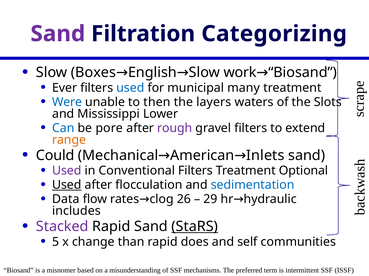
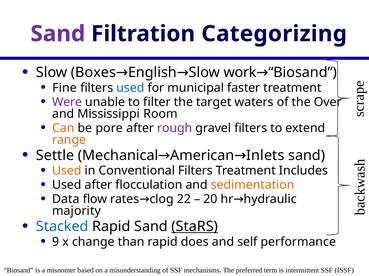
Ever: Ever -> Fine (65, 88)
many: many -> faster (244, 88)
Were colour: blue -> purple (67, 102)
then: then -> filter (157, 102)
layers: layers -> target (214, 102)
Slots: Slots -> Over (328, 102)
Lower: Lower -> Room (160, 114)
Can colour: blue -> orange (63, 128)
Could: Could -> Settle (55, 156)
Used colour: purple -> orange (67, 171)
Optional: Optional -> Includes (303, 171)
Used underline: present -> none (67, 185)
sedimentation colour: blue -> orange (253, 185)
26: 26 -> 22 (184, 200)
29: 29 -> 20 (210, 200)
includes: includes -> majority (76, 211)
Stacked colour: purple -> blue (62, 227)
5: 5 -> 9 (56, 242)
communities: communities -> performance (298, 242)
